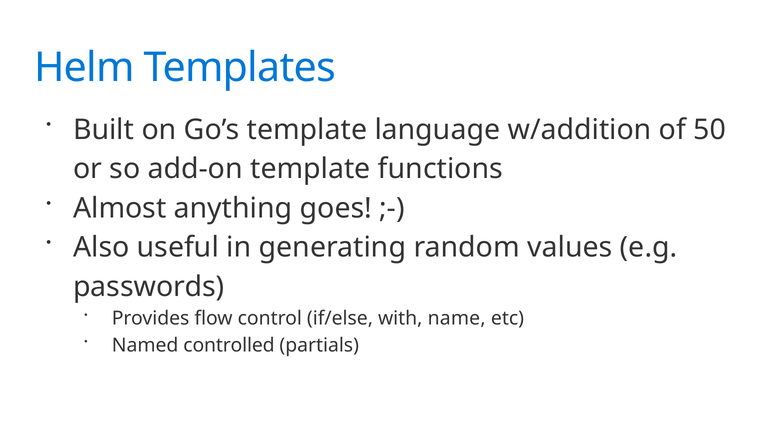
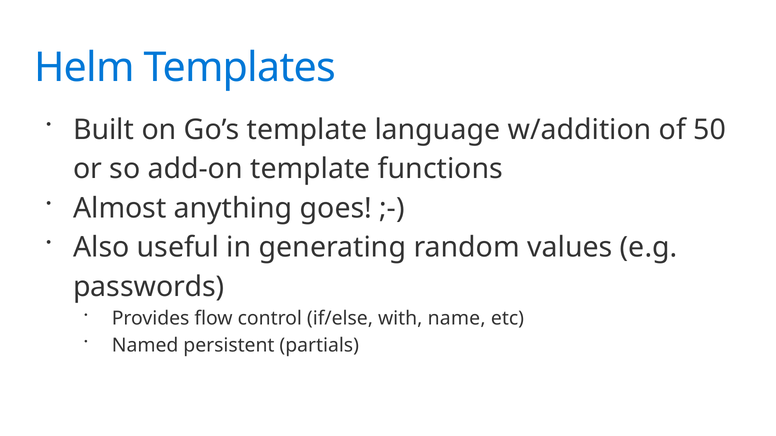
controlled: controlled -> persistent (229, 346)
